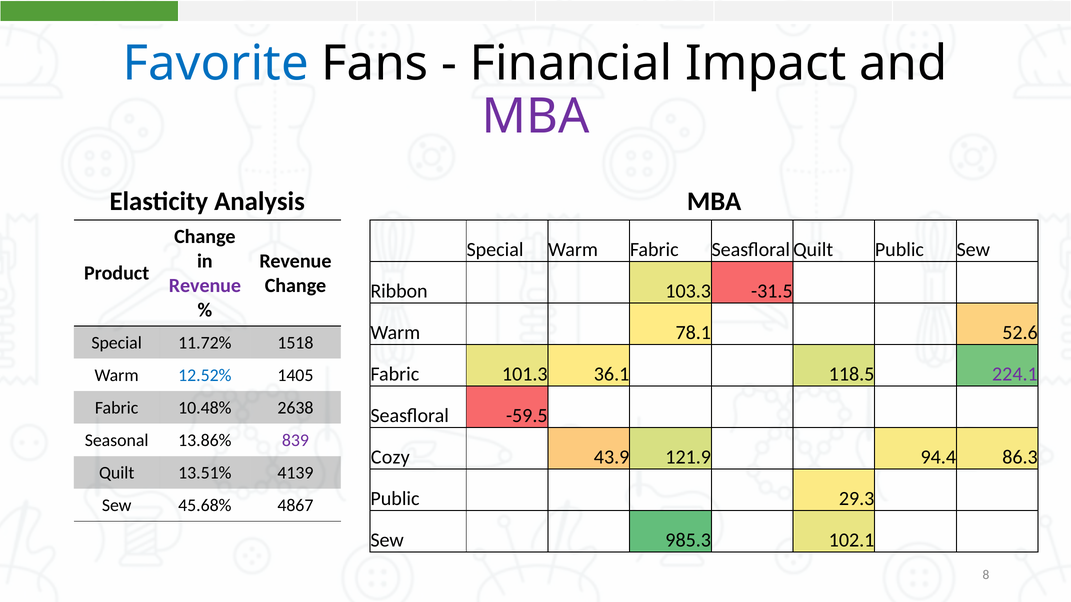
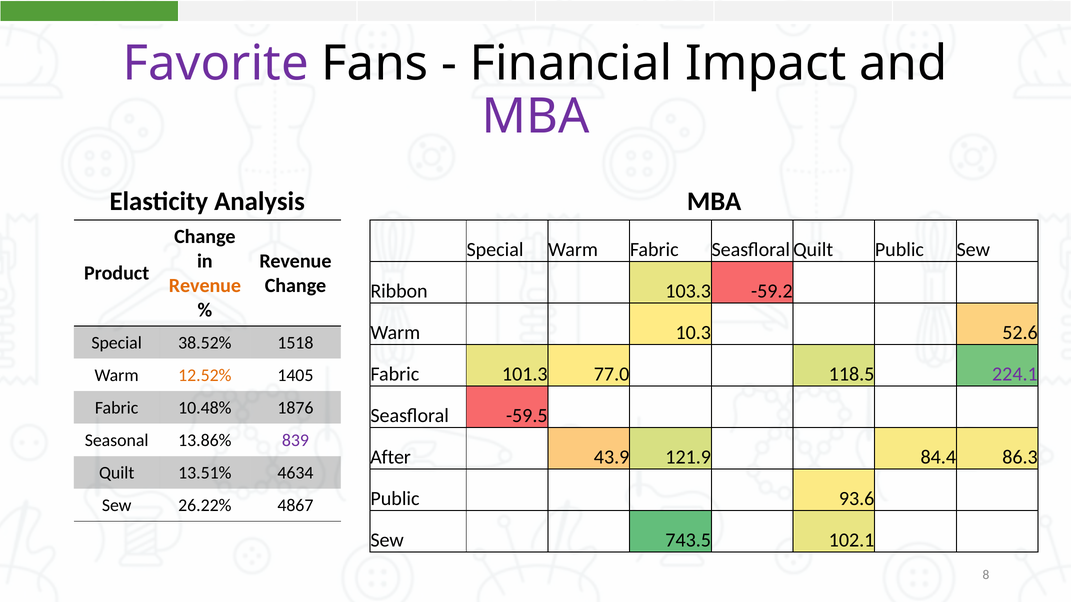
Favorite colour: blue -> purple (216, 63)
Revenue colour: purple -> orange (205, 286)
-31.5: -31.5 -> -59.2 (772, 291)
78.1: 78.1 -> 10.3 (693, 333)
11.72%: 11.72% -> 38.52% (205, 343)
36.1: 36.1 -> 77.0 (612, 374)
12.52% colour: blue -> orange (205, 375)
2638: 2638 -> 1876 (295, 408)
Cozy: Cozy -> After (391, 457)
94.4: 94.4 -> 84.4 (938, 457)
4139: 4139 -> 4634 (295, 473)
29.3: 29.3 -> 93.6 (857, 499)
45.68%: 45.68% -> 26.22% (205, 506)
985.3: 985.3 -> 743.5 (688, 540)
